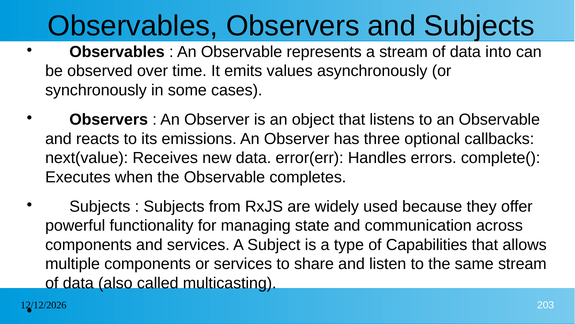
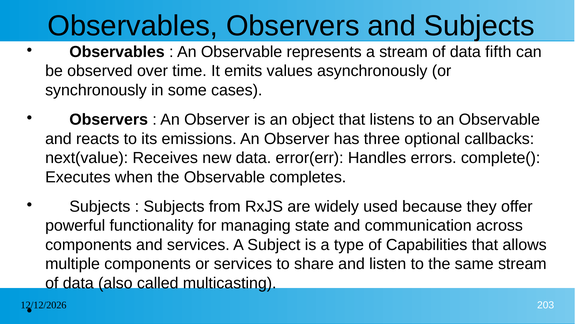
into: into -> fifth (498, 52)
